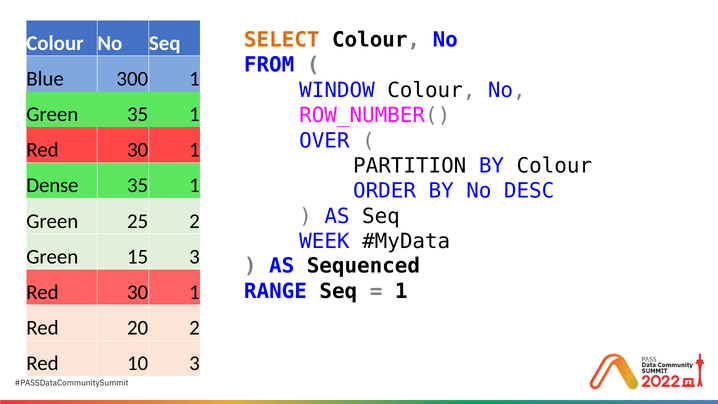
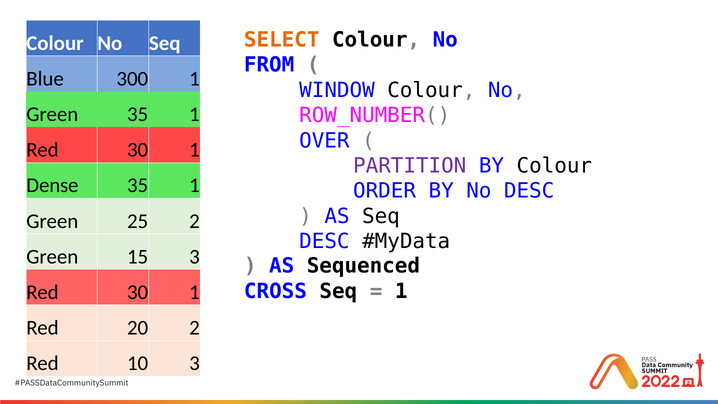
PARTITION colour: black -> purple (410, 166)
WEEK: WEEK -> DESC (324, 241)
RANGE: RANGE -> CROSS (275, 291)
